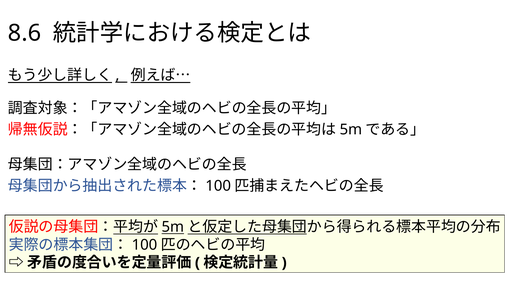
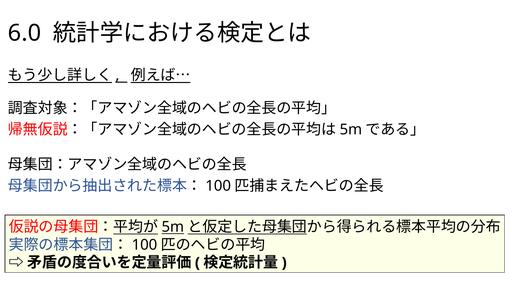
8.6: 8.6 -> 6.0 (25, 33)
